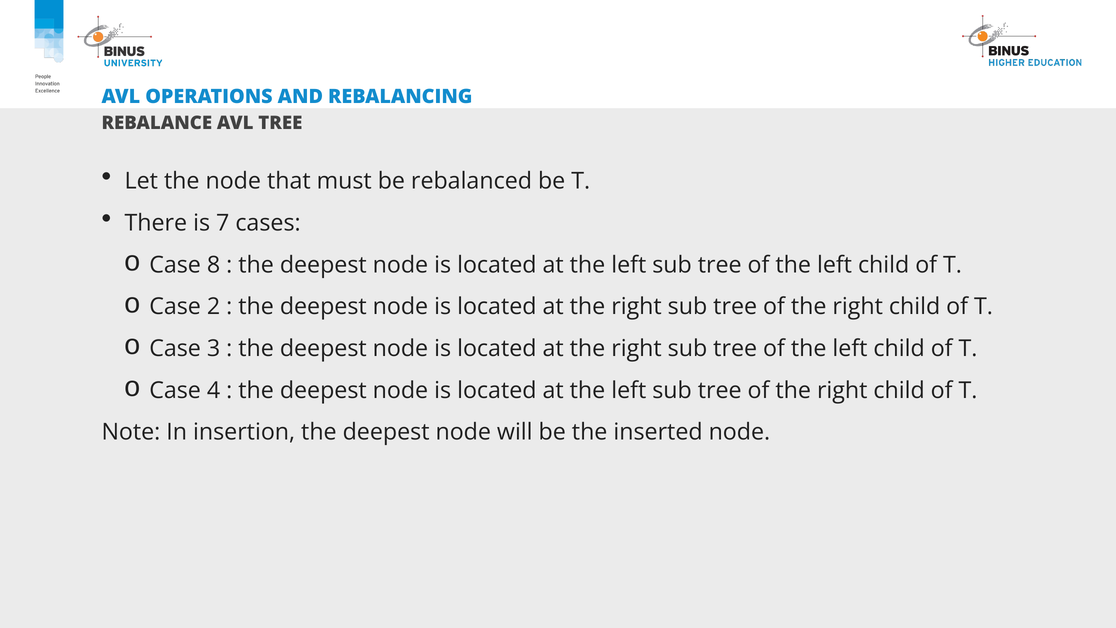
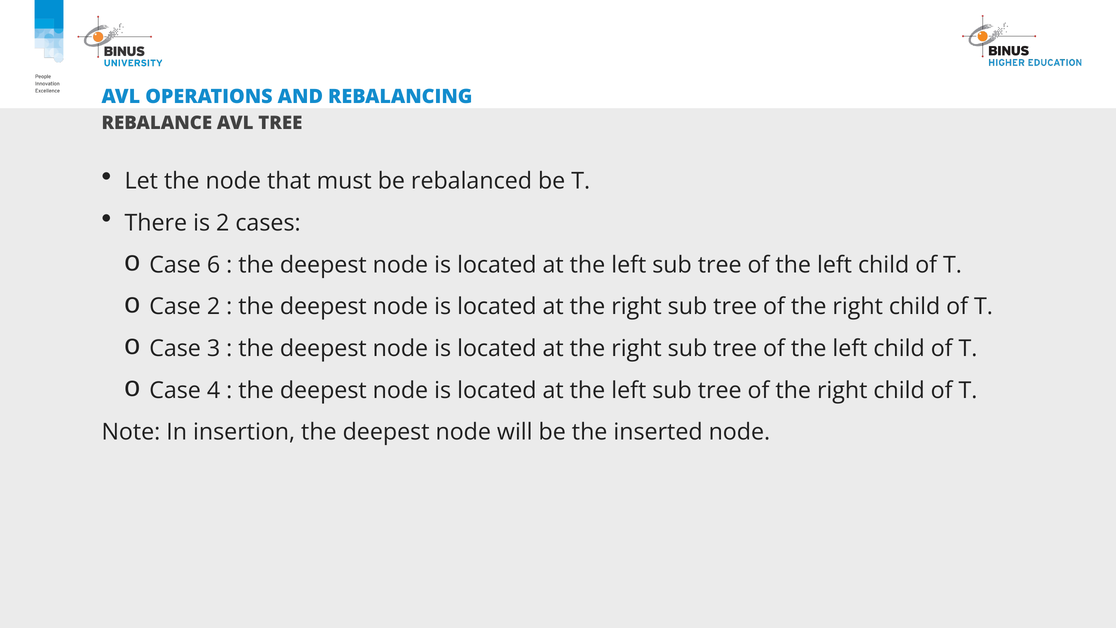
is 7: 7 -> 2 (223, 223)
8: 8 -> 6 (214, 265)
